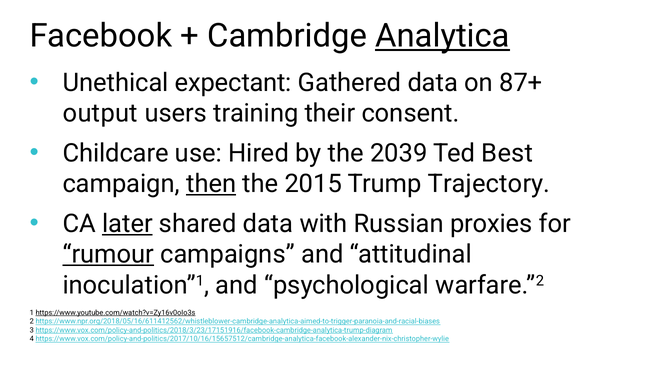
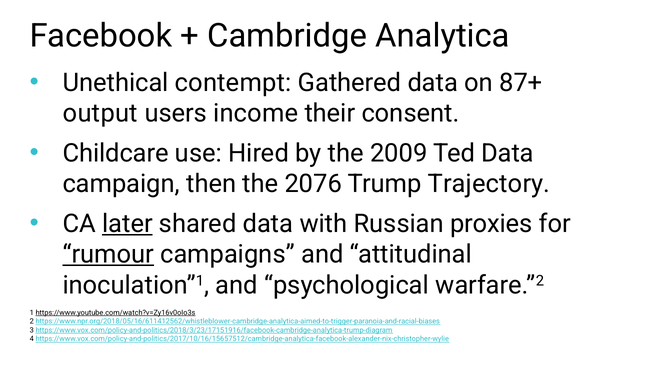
Analytica underline: present -> none (442, 36)
expectant: expectant -> contempt (233, 83)
training: training -> income (256, 113)
2039: 2039 -> 2009 (399, 153)
Ted Best: Best -> Data (507, 153)
then underline: present -> none (211, 184)
2015: 2015 -> 2076 (313, 184)
